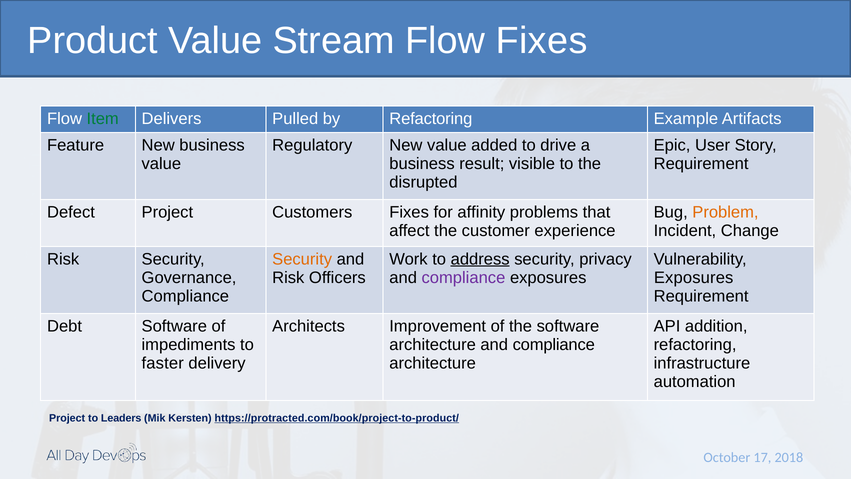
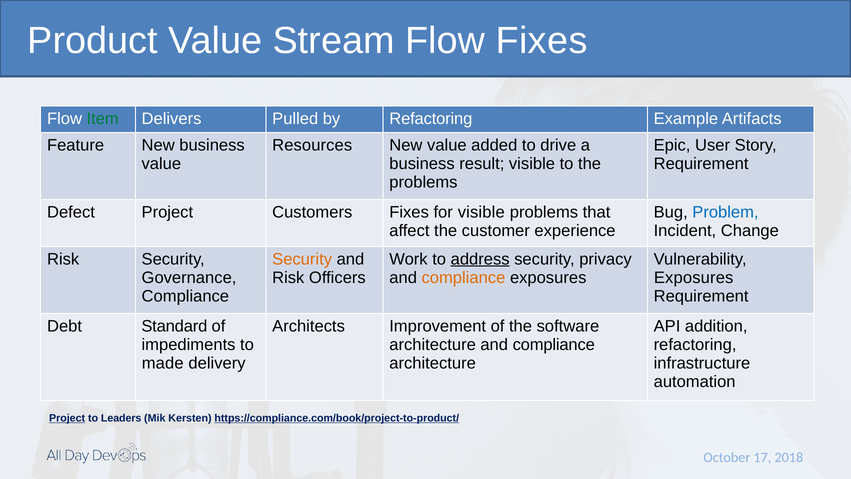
Regulatory: Regulatory -> Resources (312, 145)
disrupted: disrupted -> problems (423, 182)
for affinity: affinity -> visible (481, 212)
Problem colour: orange -> blue (725, 212)
compliance colour: purple -> orange (463, 278)
Debt Software: Software -> Standard (174, 326)
faster: faster -> made (163, 363)
Project underline: none -> present (67, 418)
https://protracted.com/book/project-to-product/: https://protracted.com/book/project-to-product/ -> https://compliance.com/book/project-to-product/ (337, 418)
